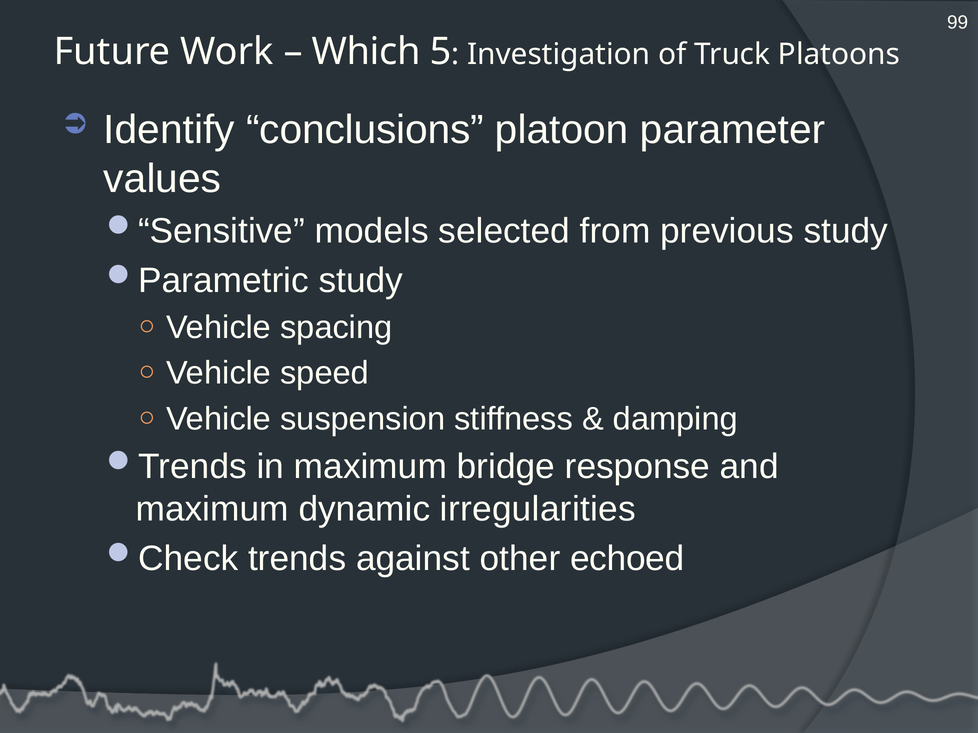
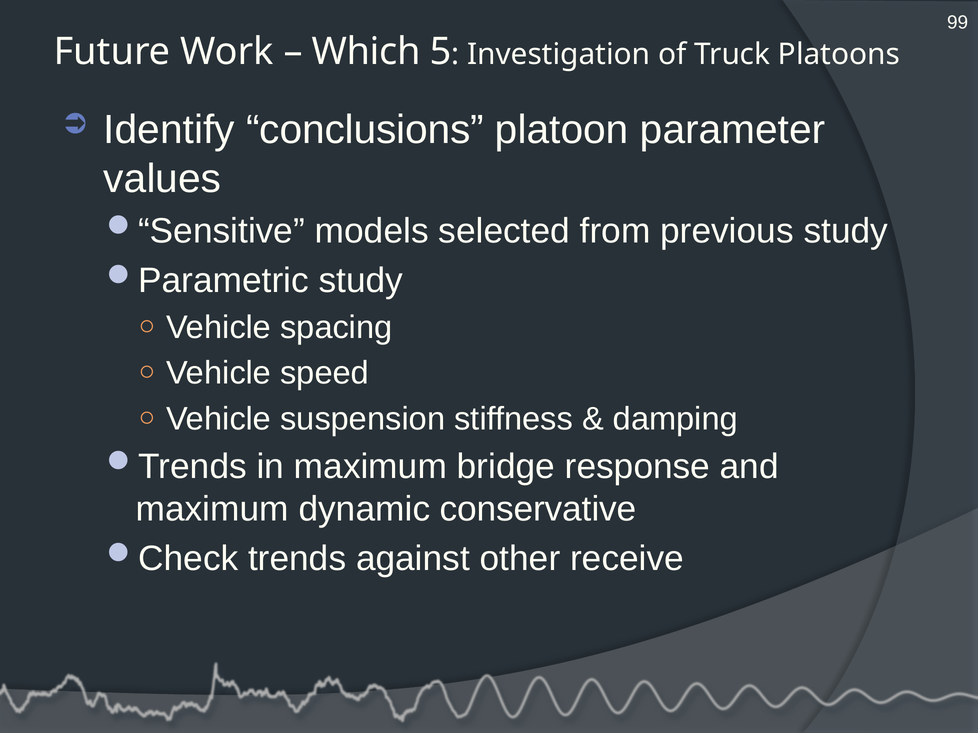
irregularities: irregularities -> conservative (538, 510)
echoed: echoed -> receive (627, 559)
